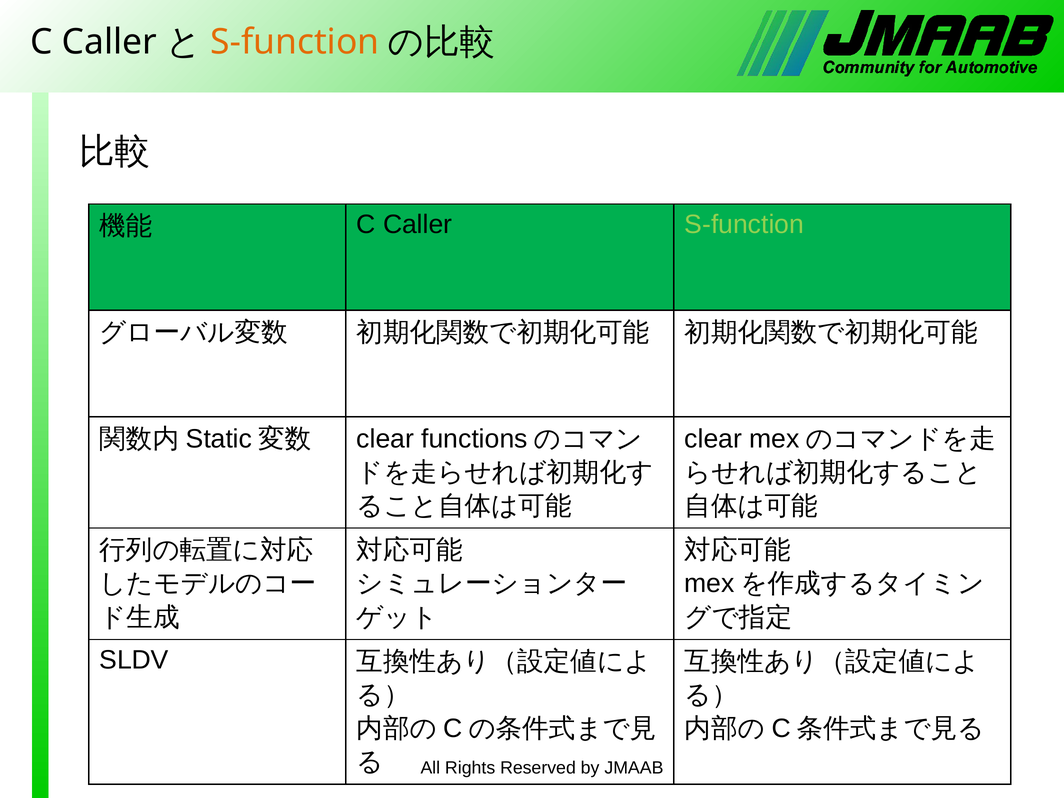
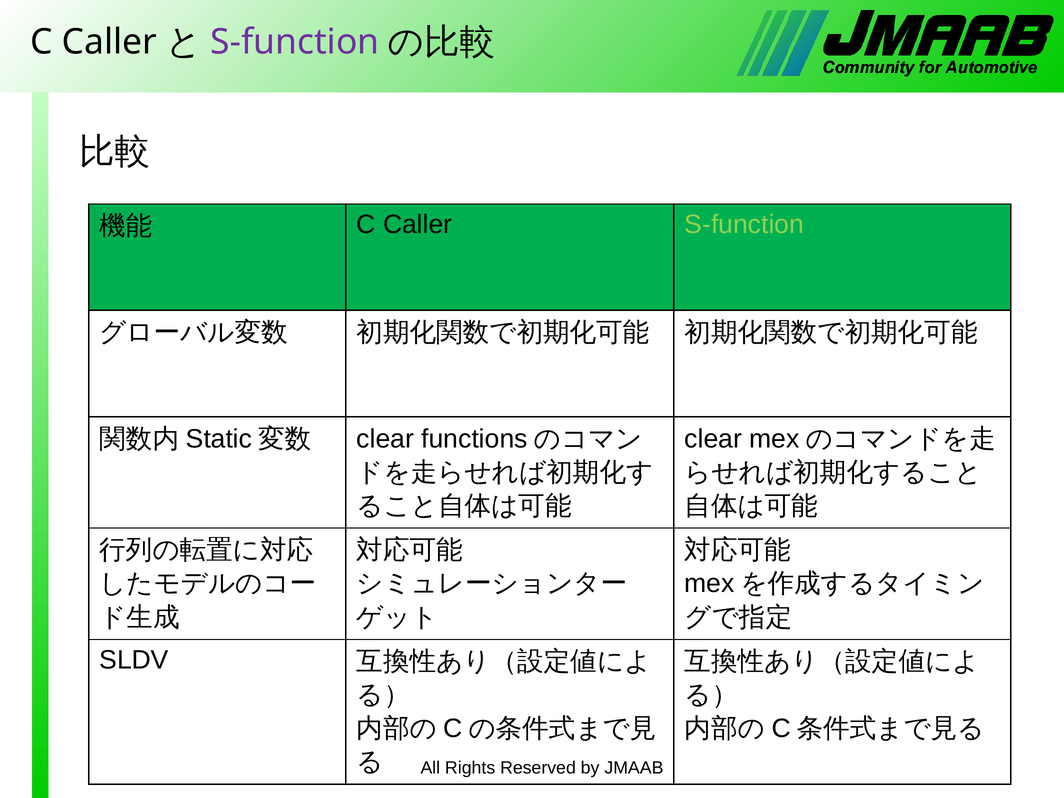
S-function colour: orange -> purple (295, 42)
